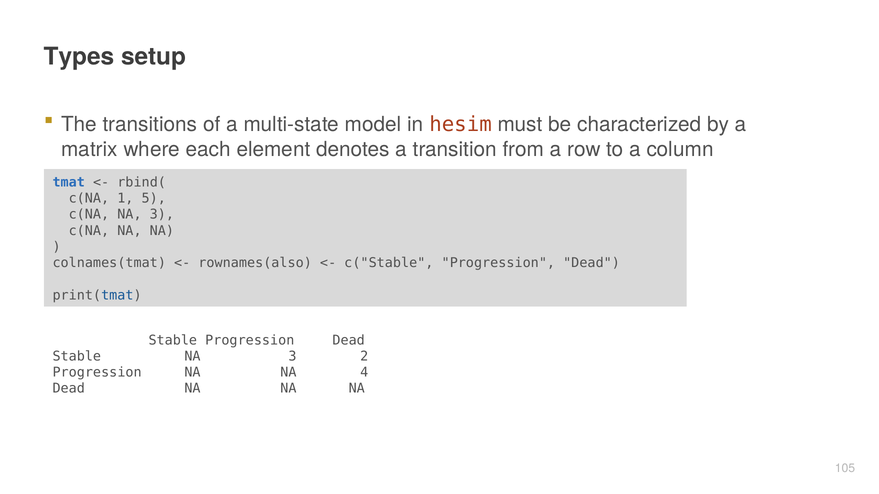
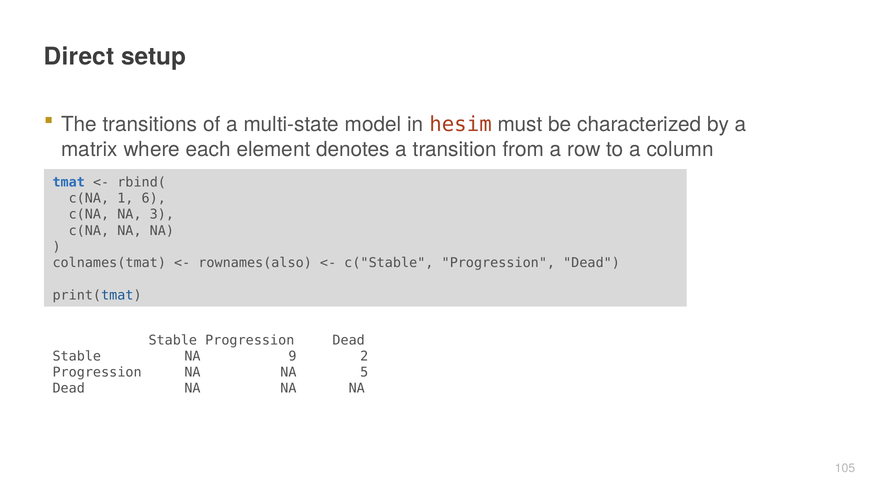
Types: Types -> Direct (79, 57)
5: 5 -> 6 (154, 199)
Stable NA 3: 3 -> 9 (292, 357)
4: 4 -> 5 (364, 373)
